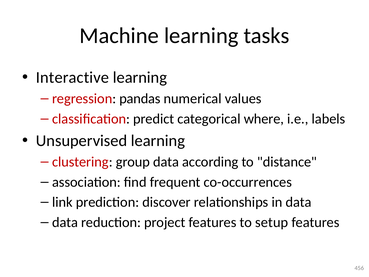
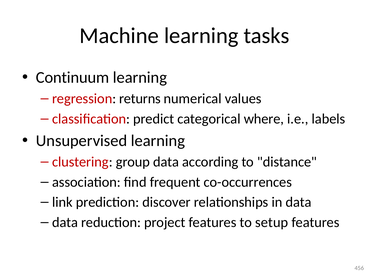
Interactive: Interactive -> Continuum (73, 77)
pandas: pandas -> returns (140, 99)
